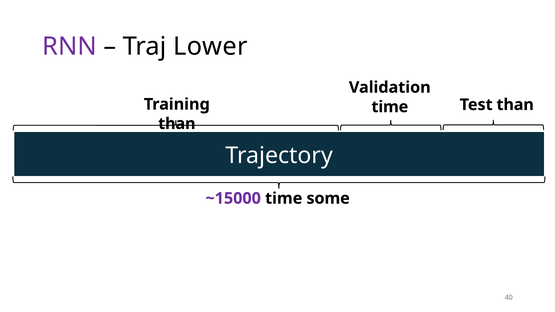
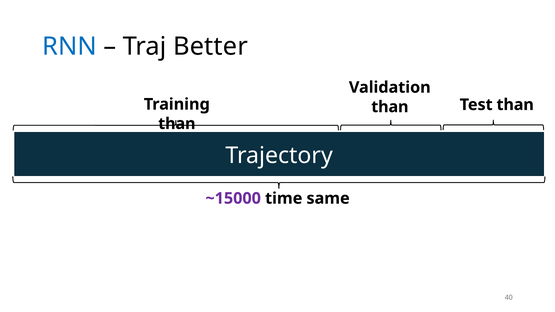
RNN colour: purple -> blue (70, 47)
Lower: Lower -> Better (210, 47)
time: time -> than (390, 107)
some: some -> same (328, 198)
